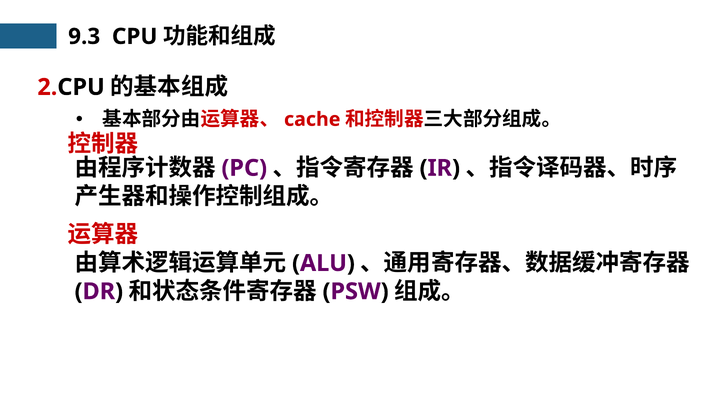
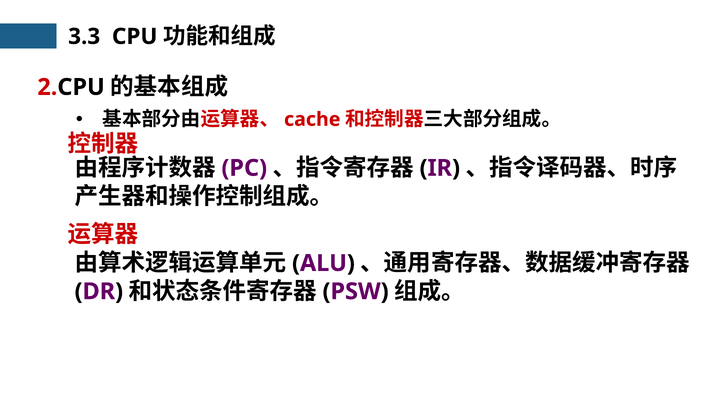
9.3: 9.3 -> 3.3 (84, 37)
